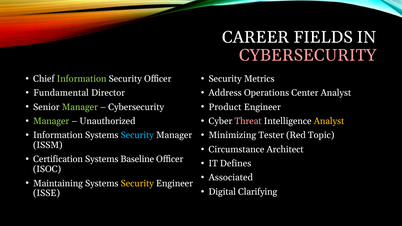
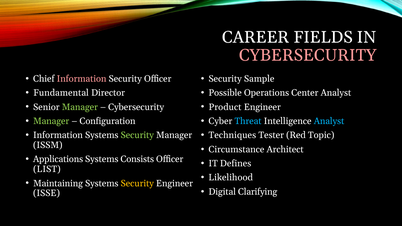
Information colour: light green -> pink (82, 79)
Metrics: Metrics -> Sample (259, 79)
Address: Address -> Possible (225, 93)
Unauthorized: Unauthorized -> Configuration (108, 121)
Threat colour: pink -> light blue (248, 121)
Analyst colour: yellow -> light blue (329, 121)
Security colour: light blue -> light green (137, 135)
Minimizing: Minimizing -> Techniques (232, 135)
Certification: Certification -> Applications (58, 159)
Baseline: Baseline -> Consists (137, 159)
ISOC: ISOC -> LIST (47, 169)
Associated: Associated -> Likelihood (231, 178)
